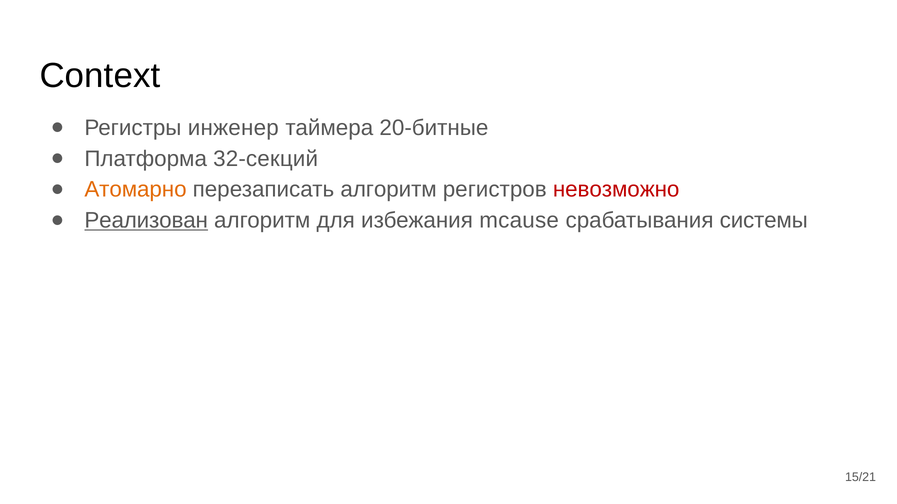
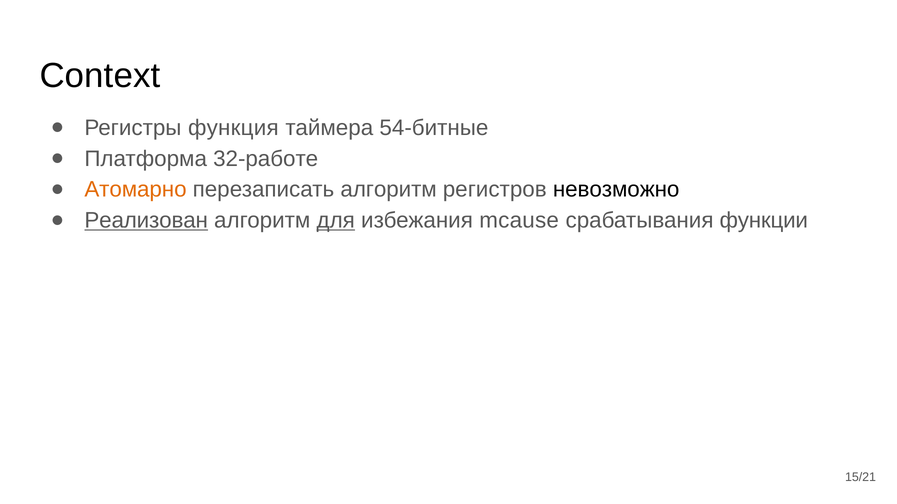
инженер: инженер -> функция (233, 128)
20-битные: 20-битные -> 54-битные (434, 128)
32-секций: 32-секций -> 32-работе (266, 159)
невозможно colour: red -> black (616, 190)
для underline: none -> present (336, 221)
системы: системы -> функции (764, 221)
